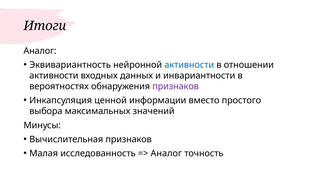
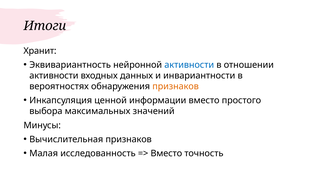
Аналог: Аналог -> Хранит (40, 51)
признаков colour: purple -> orange (176, 86)
Аналог: Аналог -> Вместо (166, 153)
